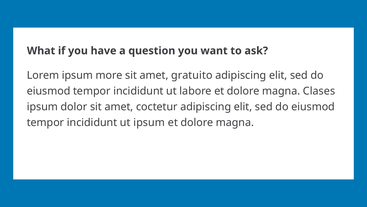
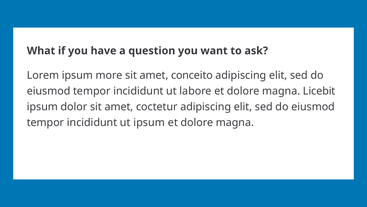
gratuito: gratuito -> conceito (192, 75)
Clases: Clases -> Licebit (319, 91)
